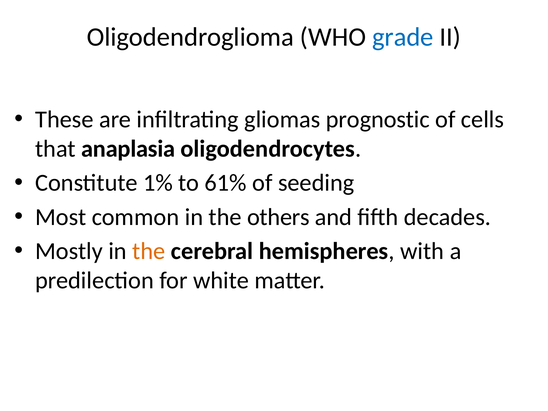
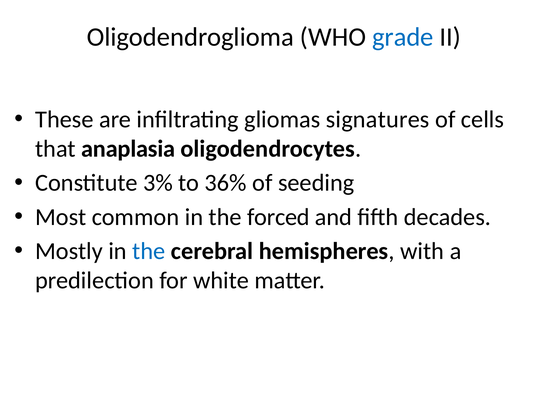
prognostic: prognostic -> signatures (378, 120)
1%: 1% -> 3% (158, 183)
61%: 61% -> 36% (226, 183)
others: others -> forced (278, 217)
the colour: orange -> blue (149, 251)
